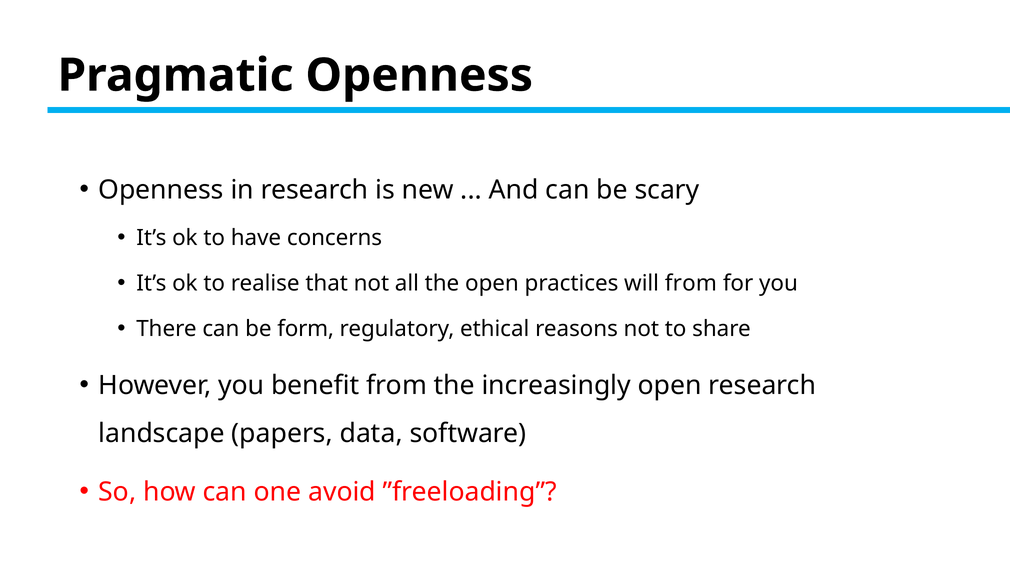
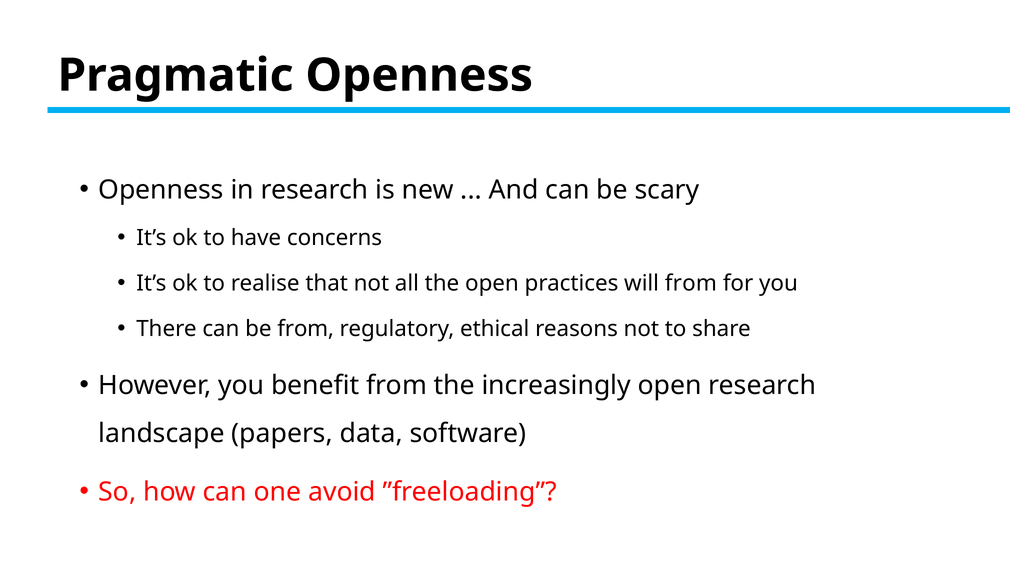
be form: form -> from (306, 329)
